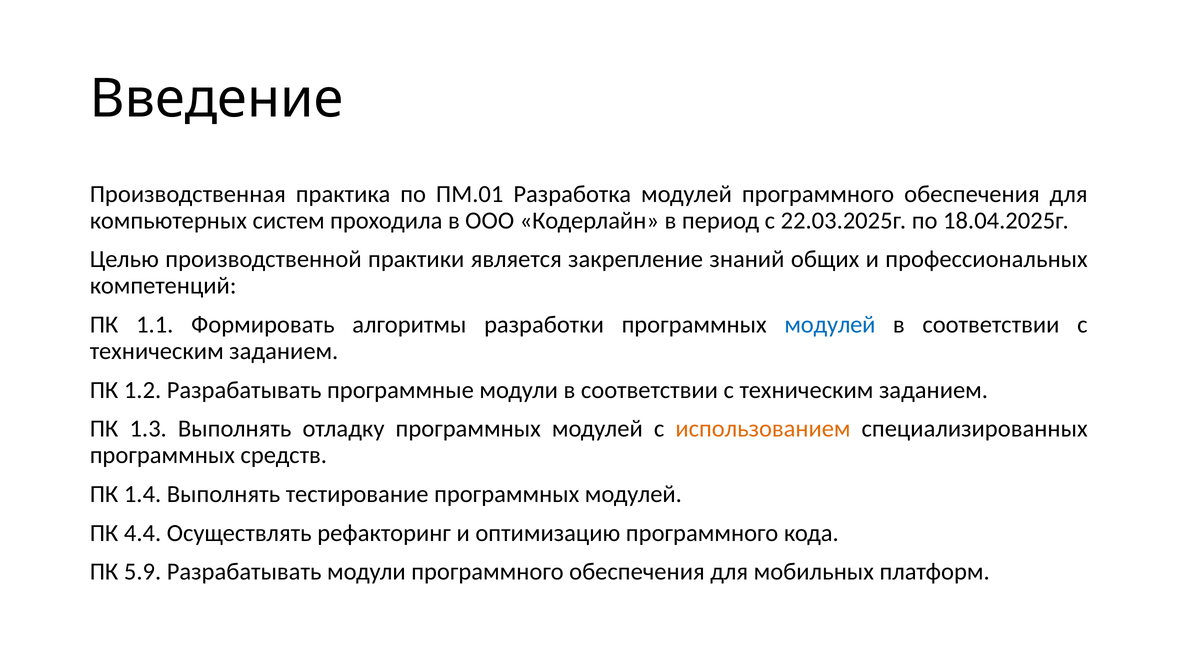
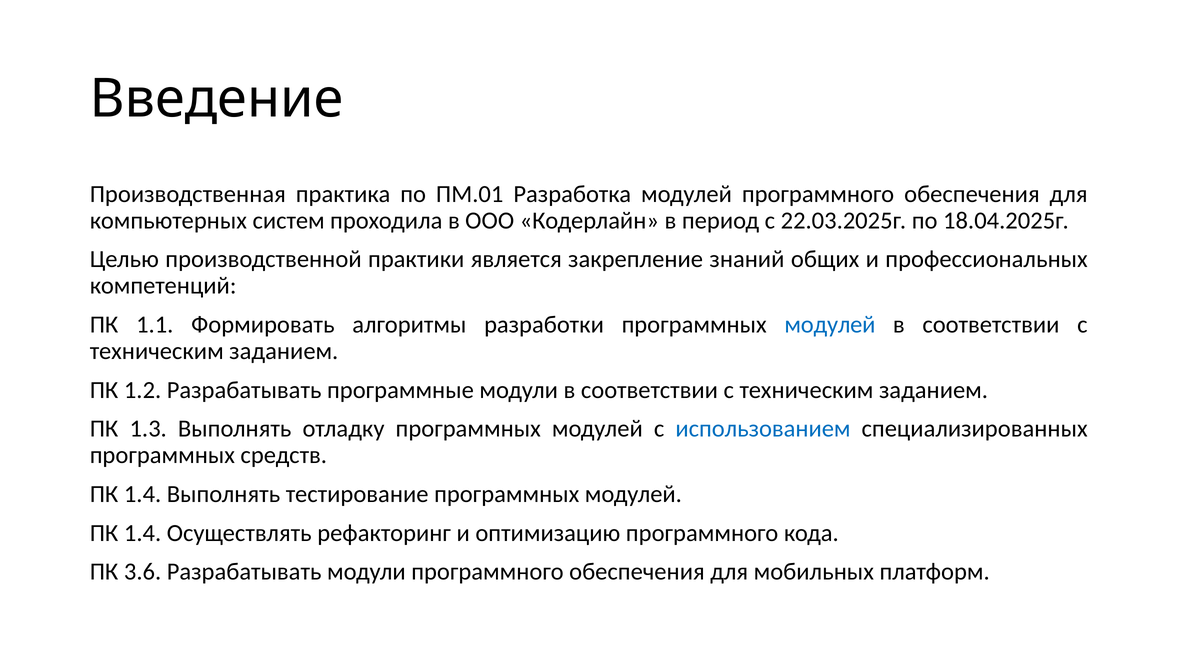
использованием colour: orange -> blue (763, 429)
4.4: 4.4 -> 1.4 (143, 533)
5.9: 5.9 -> 3.6 (143, 571)
